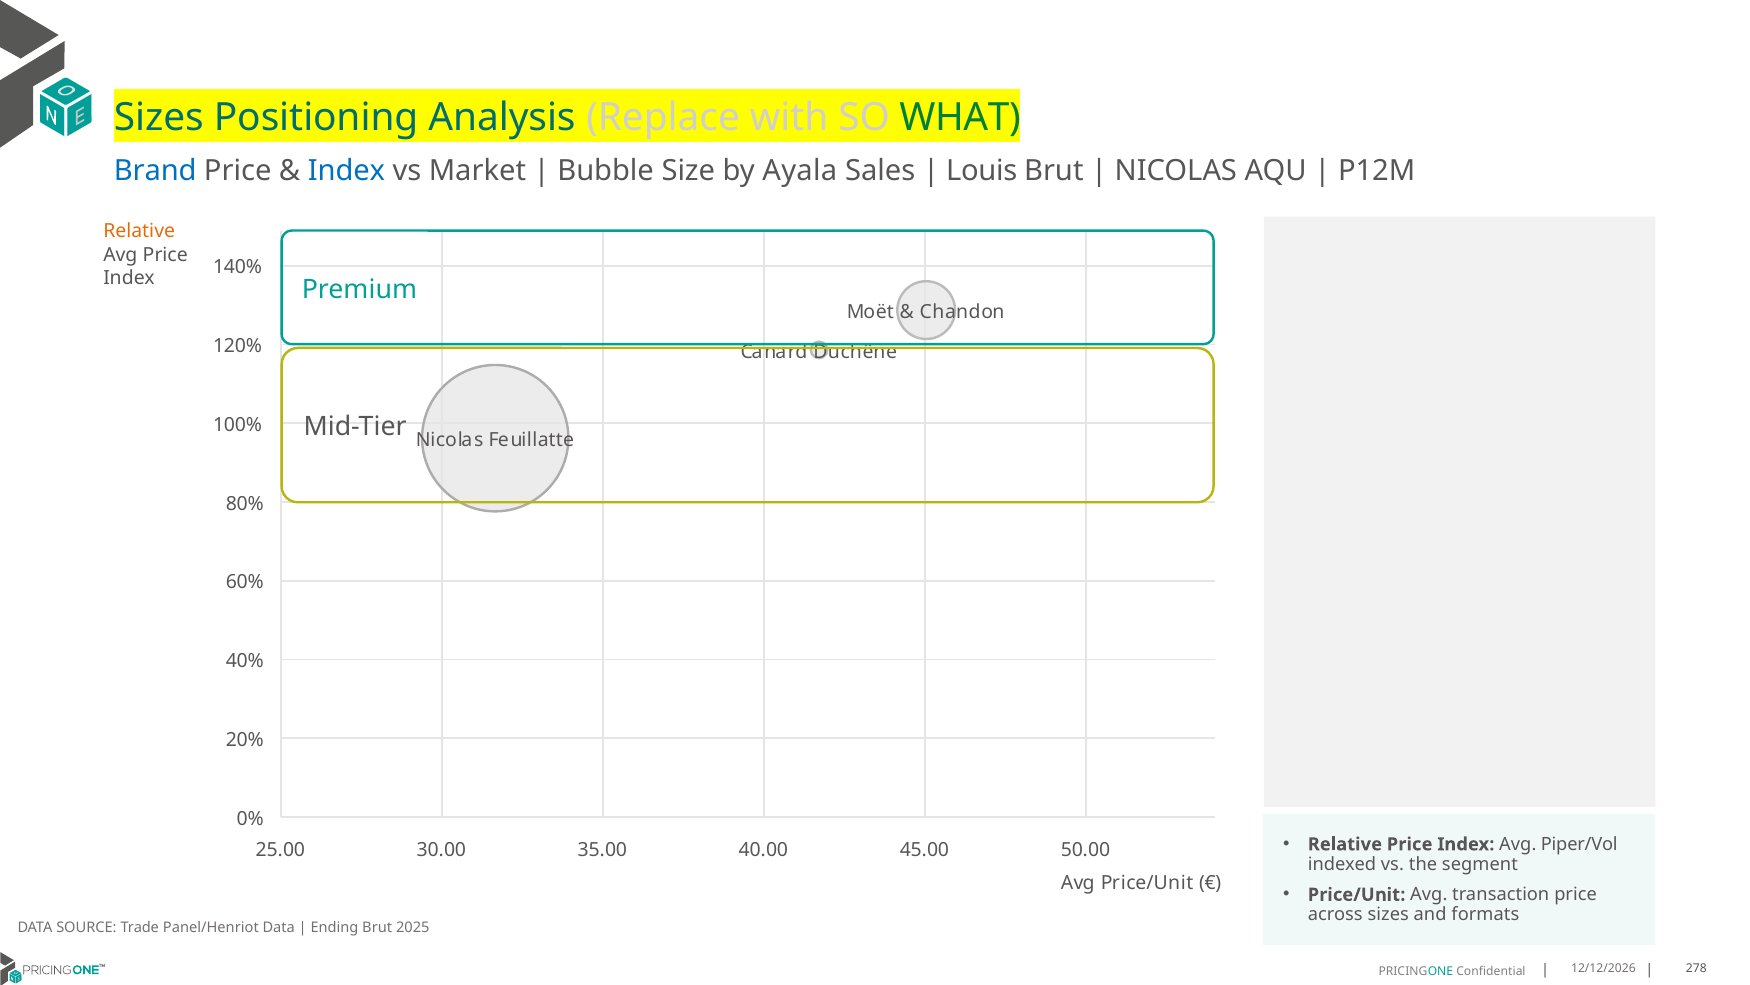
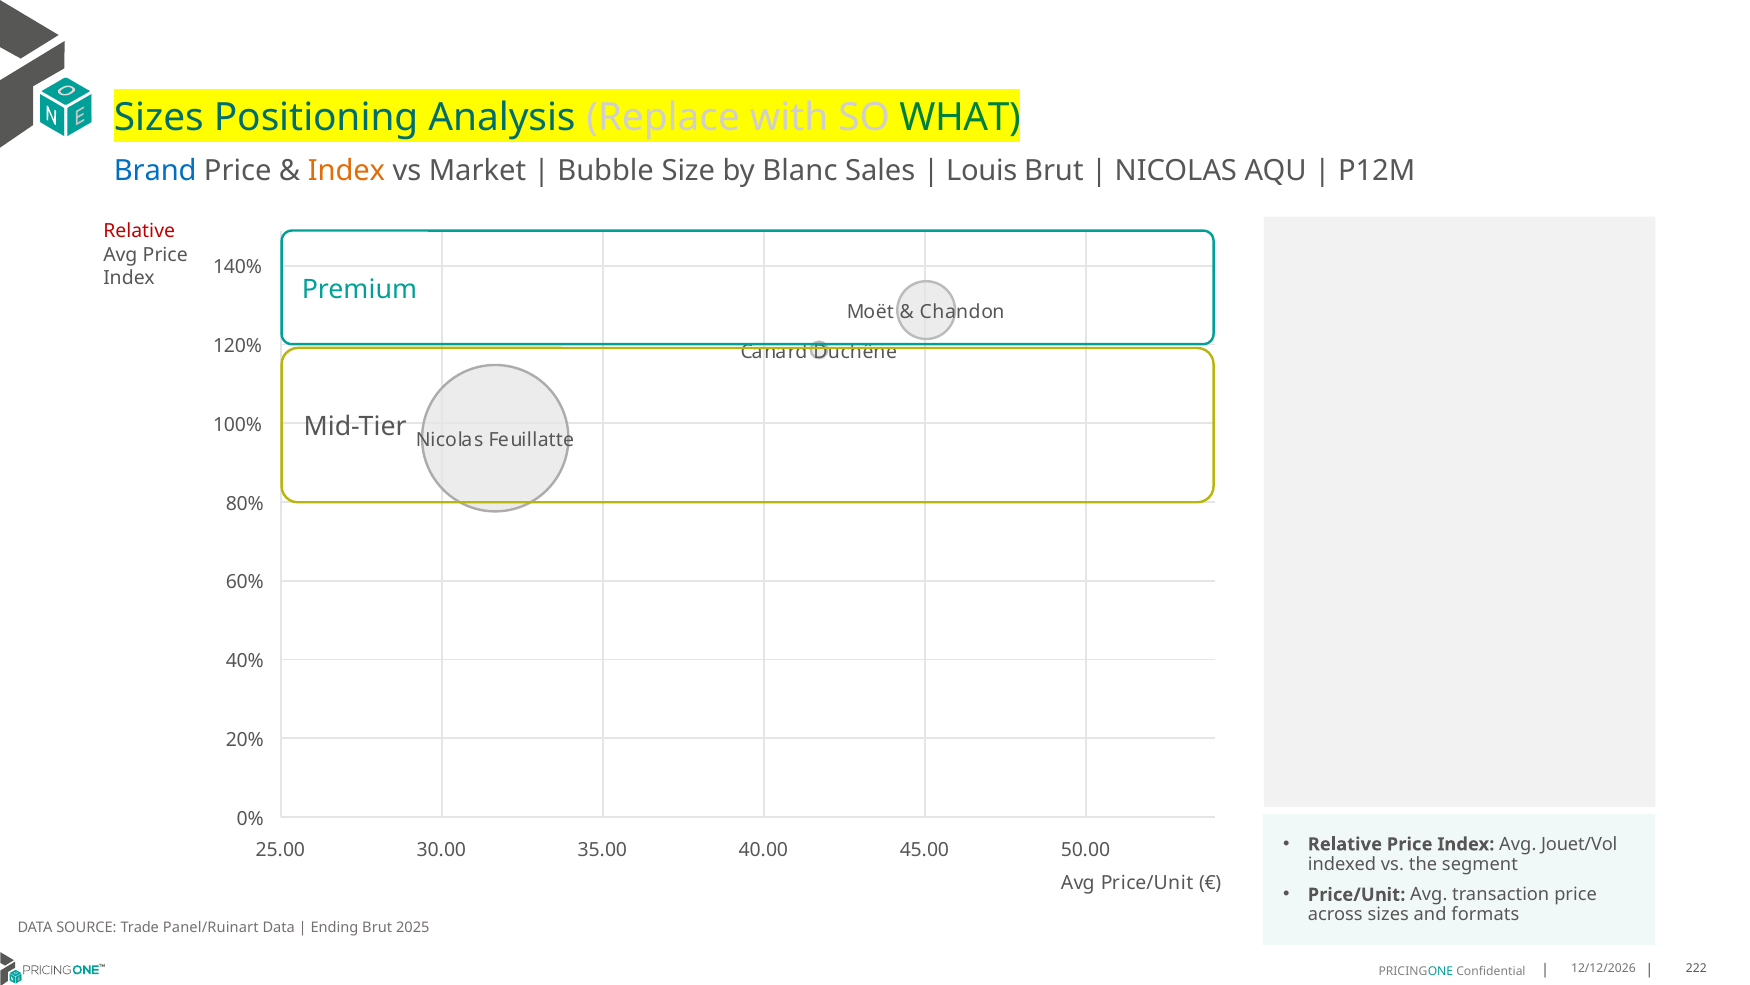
Index colour: blue -> orange (346, 171)
Ayala: Ayala -> Blanc (800, 171)
Relative colour: orange -> red (139, 231)
Piper/Vol: Piper/Vol -> Jouet/Vol (1579, 844)
Panel/Henriot: Panel/Henriot -> Panel/Ruinart (211, 927)
278: 278 -> 222 (1696, 968)
